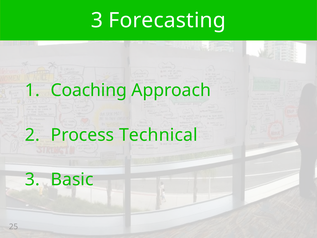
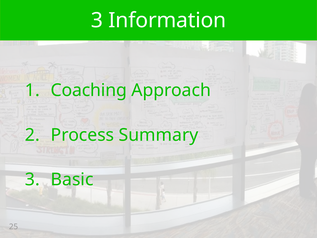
Forecasting: Forecasting -> Information (167, 20)
Technical: Technical -> Summary (158, 135)
